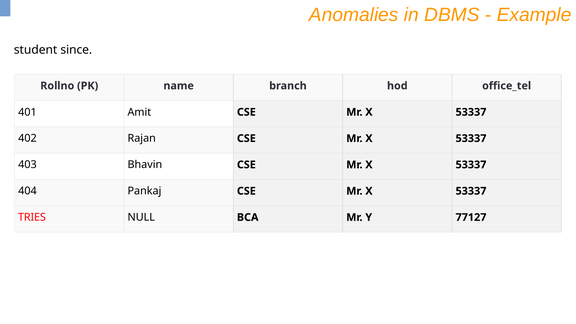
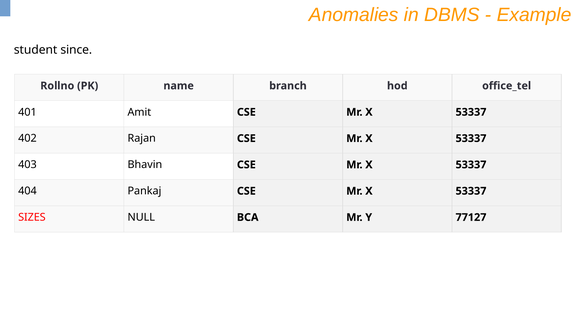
TRIES: TRIES -> SIZES (32, 217)
